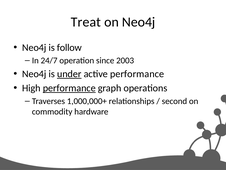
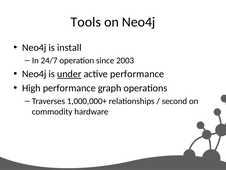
Treat: Treat -> Tools (86, 22)
follow: follow -> install (69, 47)
performance underline: present -> none (69, 88)
